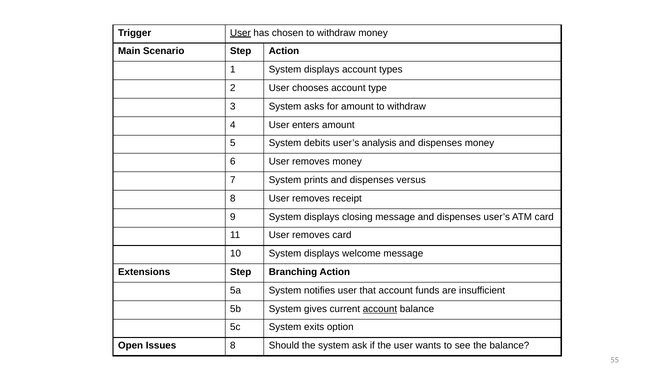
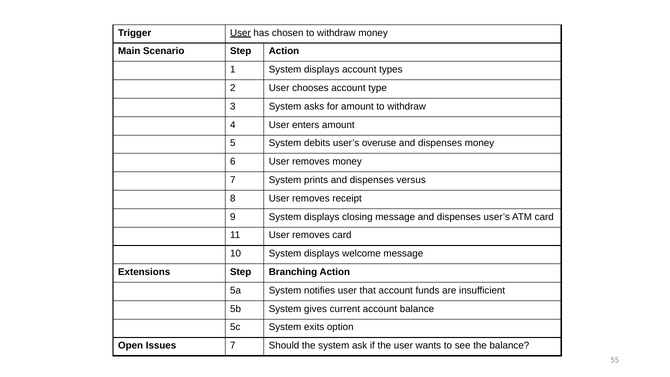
analysis: analysis -> overuse (379, 143)
account underline: present -> none (380, 309)
Issues 8: 8 -> 7 (233, 346)
